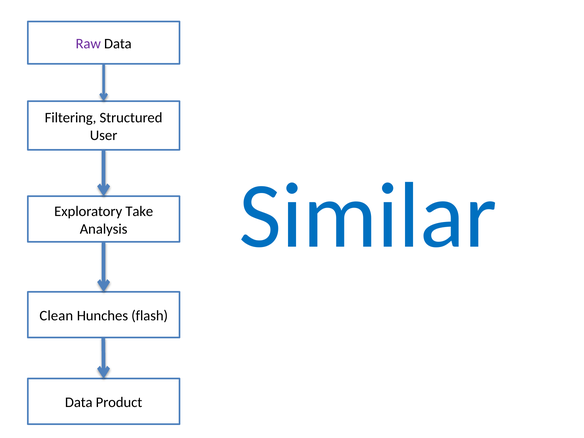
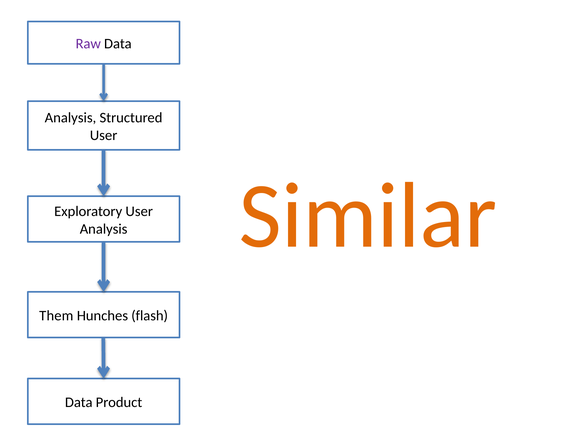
Filtering: Filtering -> Analysis (71, 118)
Similar colour: blue -> orange (368, 216)
Exploratory Take: Take -> User (139, 211)
Clean: Clean -> Them (56, 316)
